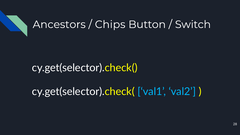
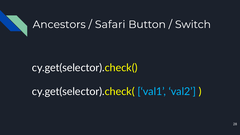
Chips: Chips -> Safari (110, 24)
